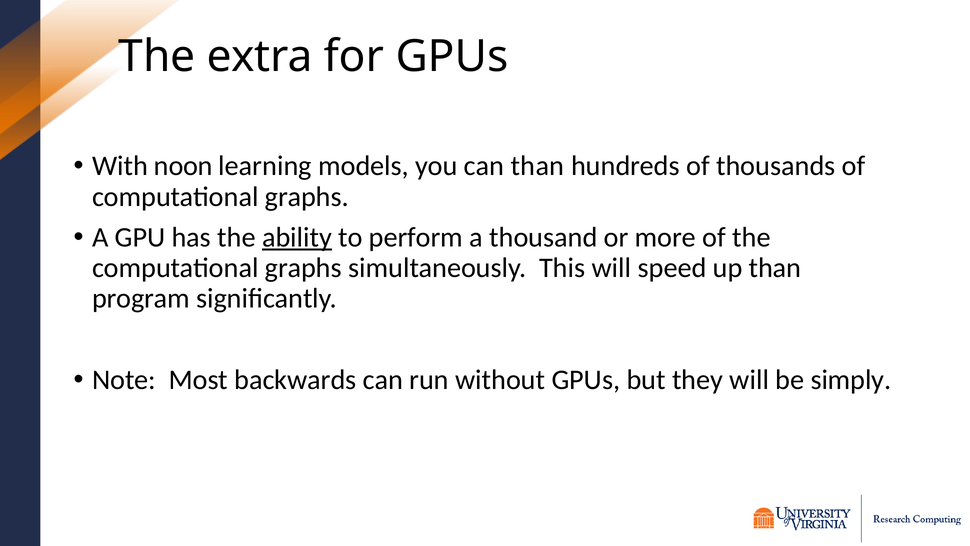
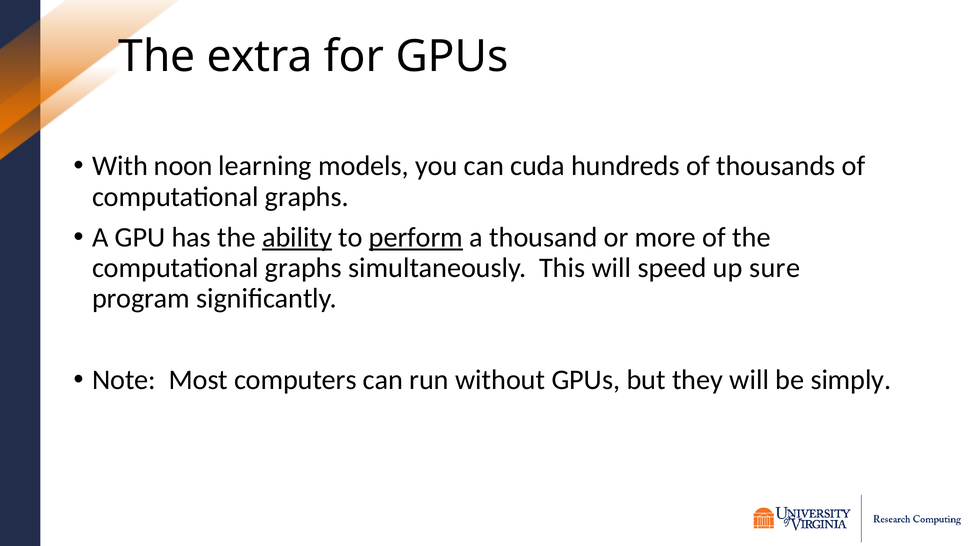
can than: than -> cuda (538, 166)
perform underline: none -> present (416, 237)
up than: than -> sure (775, 268)
backwards: backwards -> computers (295, 380)
